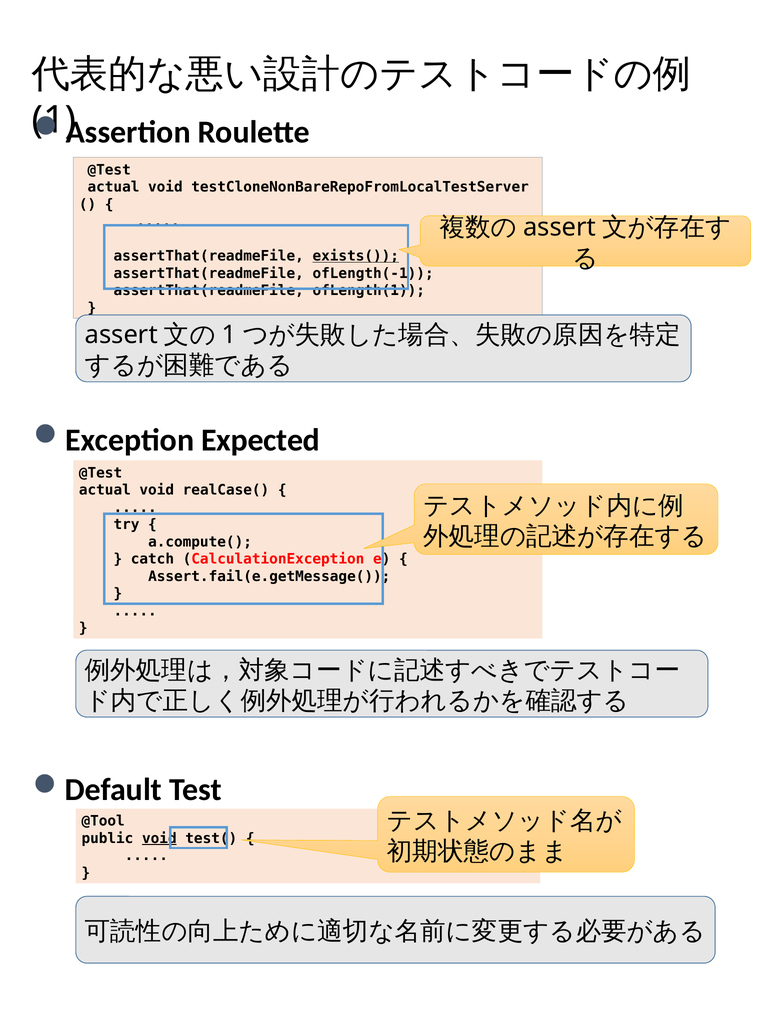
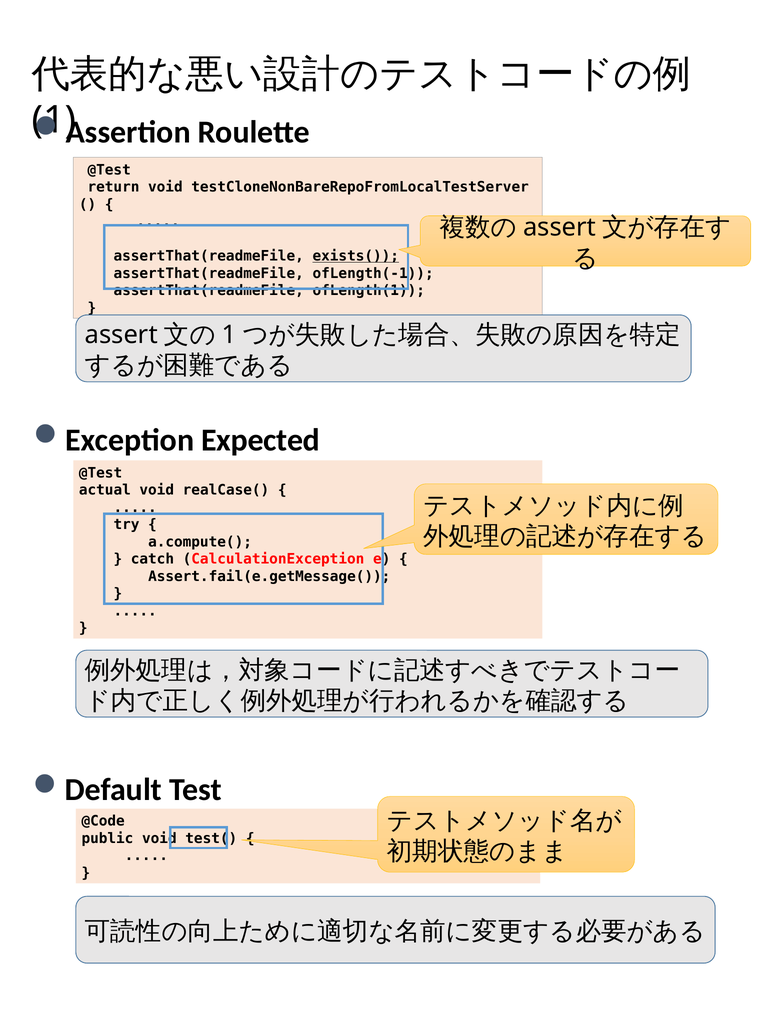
actual: actual -> return (113, 187)
@Tool: @Tool -> @Code (103, 821)
void underline: present -> none (159, 838)
